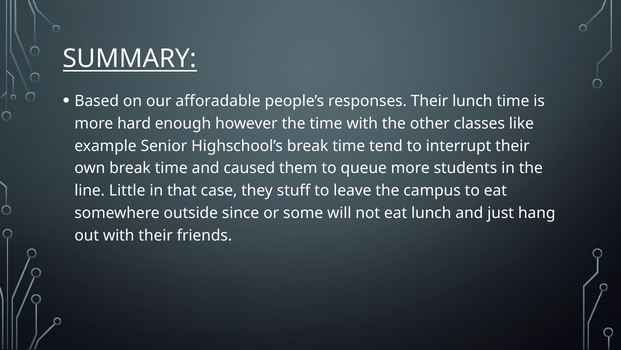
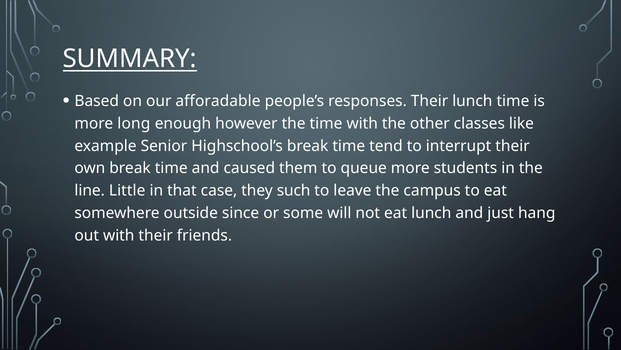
hard: hard -> long (134, 123)
stuff: stuff -> such (294, 190)
